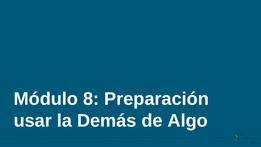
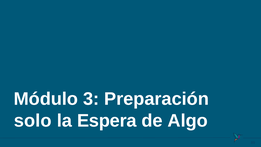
8: 8 -> 3 (91, 99)
usar: usar -> solo (33, 121)
Demás: Demás -> Espera (107, 121)
